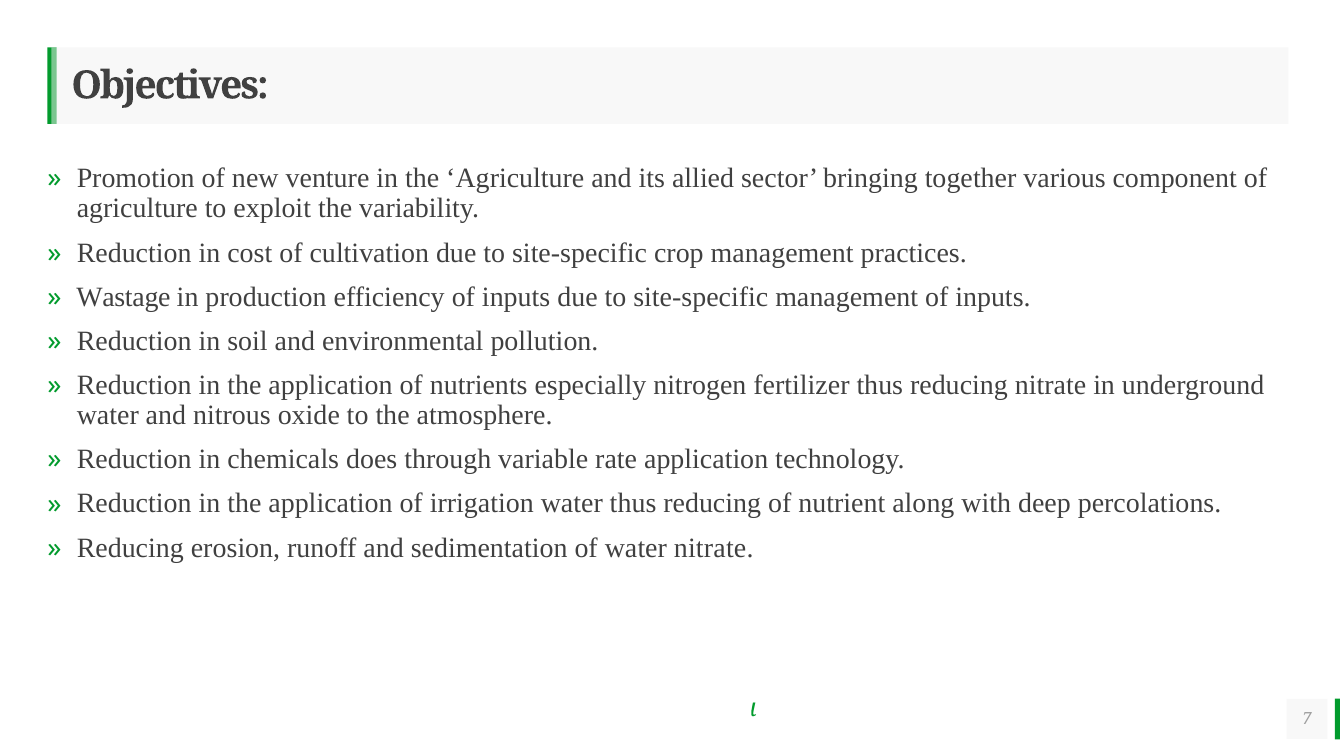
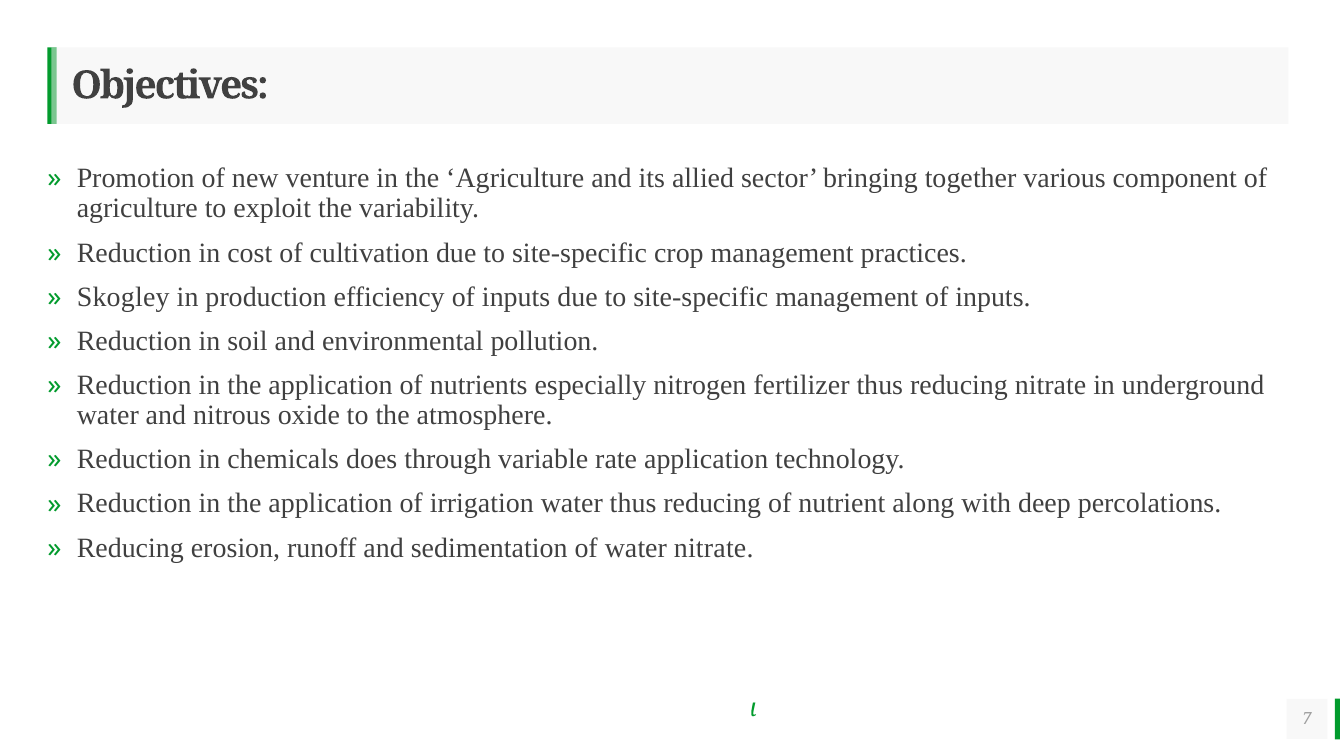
Wastage: Wastage -> Skogley (123, 297)
